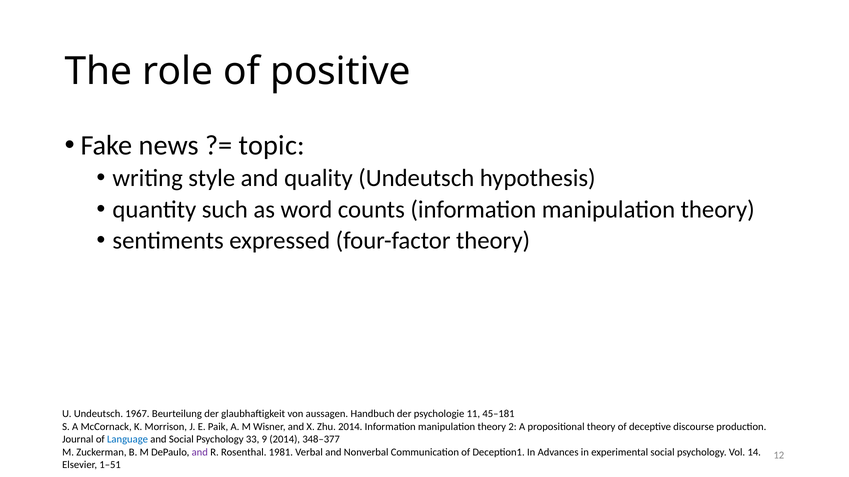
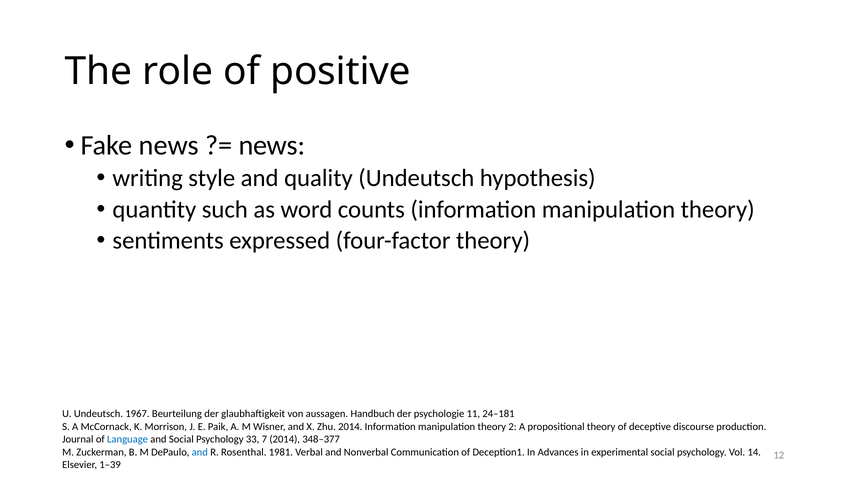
topic: topic -> news (272, 145)
45–181: 45–181 -> 24–181 (499, 414)
9: 9 -> 7 (264, 440)
and colour: purple -> blue (200, 453)
1–51: 1–51 -> 1–39 (110, 465)
